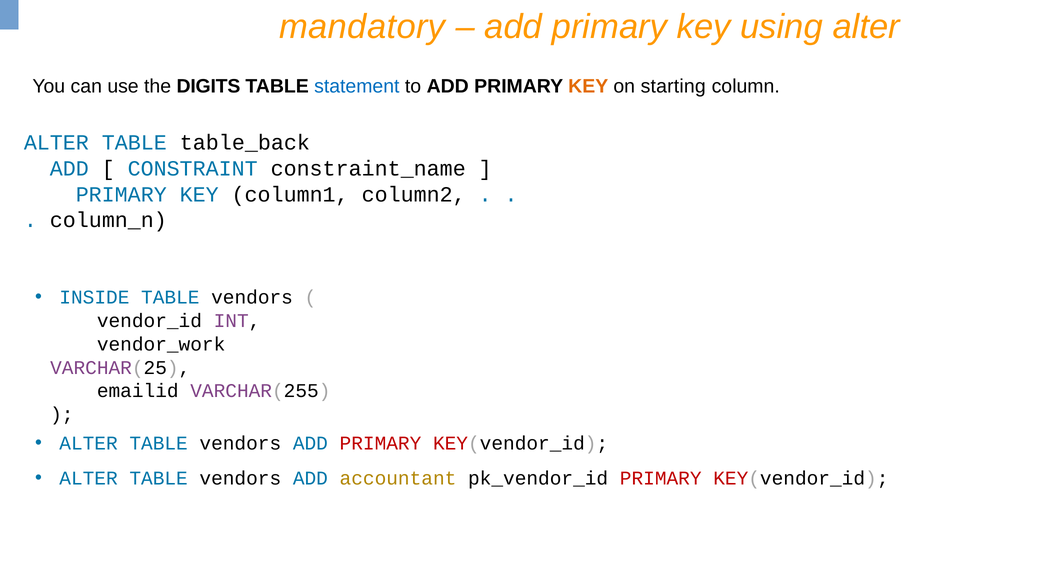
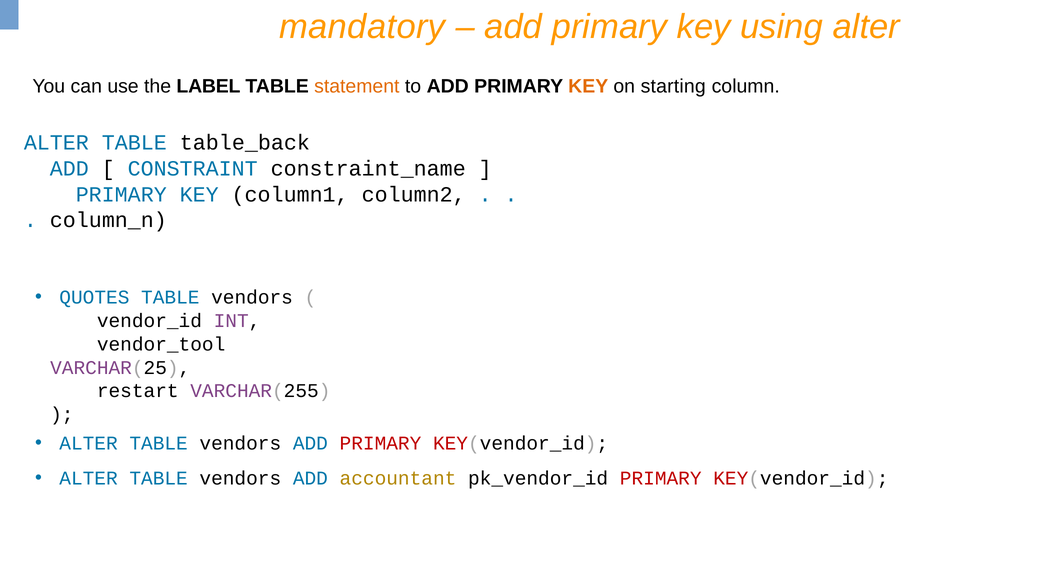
DIGITS: DIGITS -> LABEL (208, 86)
statement colour: blue -> orange (357, 86)
INSIDE: INSIDE -> QUOTES (94, 297)
vendor_work: vendor_work -> vendor_tool (161, 344)
emailid: emailid -> restart (138, 391)
